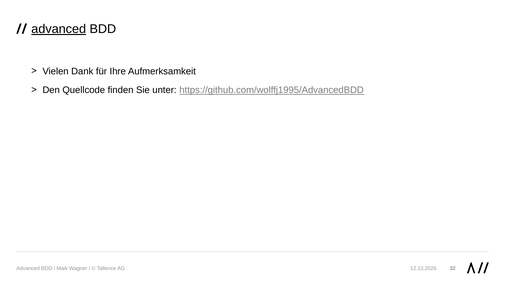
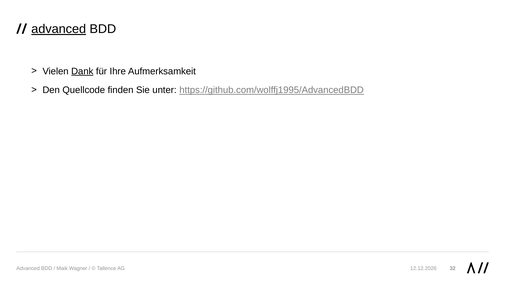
Dank underline: none -> present (82, 71)
